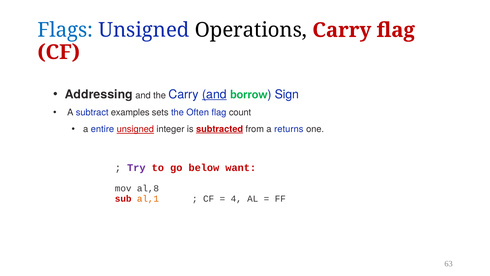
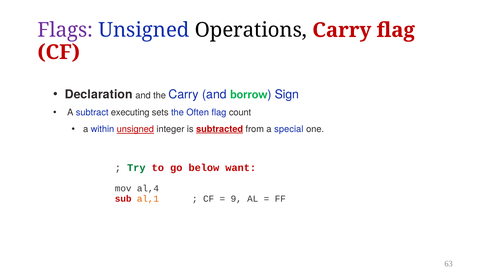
Flags colour: blue -> purple (65, 30)
Addressing: Addressing -> Declaration (99, 94)
and underline: present -> none (214, 94)
examples: examples -> executing (130, 112)
entire: entire -> within (102, 129)
returns: returns -> special (289, 129)
Try colour: purple -> green (136, 168)
al,8: al,8 -> al,4 (148, 188)
4: 4 -> 9 (236, 198)
